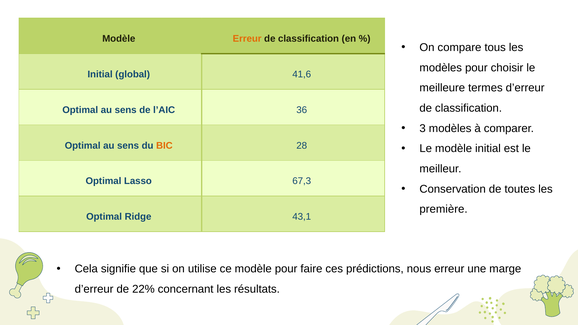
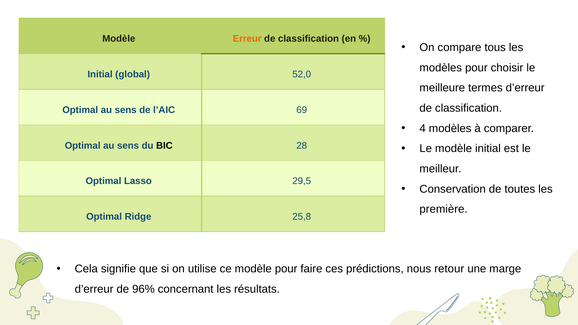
41,6: 41,6 -> 52,0 (302, 74)
36: 36 -> 69 (302, 110)
3: 3 -> 4 (423, 128)
BIC colour: orange -> black (164, 146)
67,3: 67,3 -> 29,5 (302, 181)
43,1: 43,1 -> 25,8 (302, 217)
nous erreur: erreur -> retour (449, 269)
22%: 22% -> 96% (143, 289)
